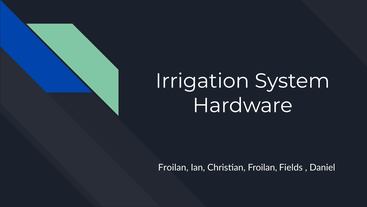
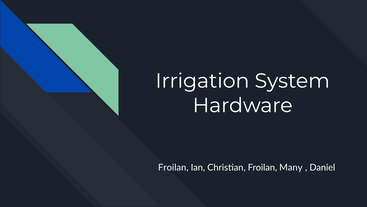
Fields: Fields -> Many (291, 167)
